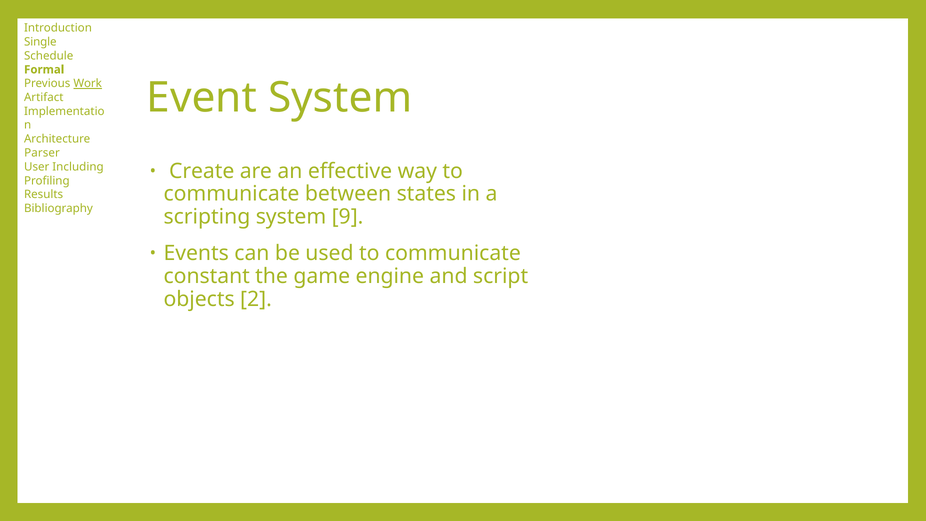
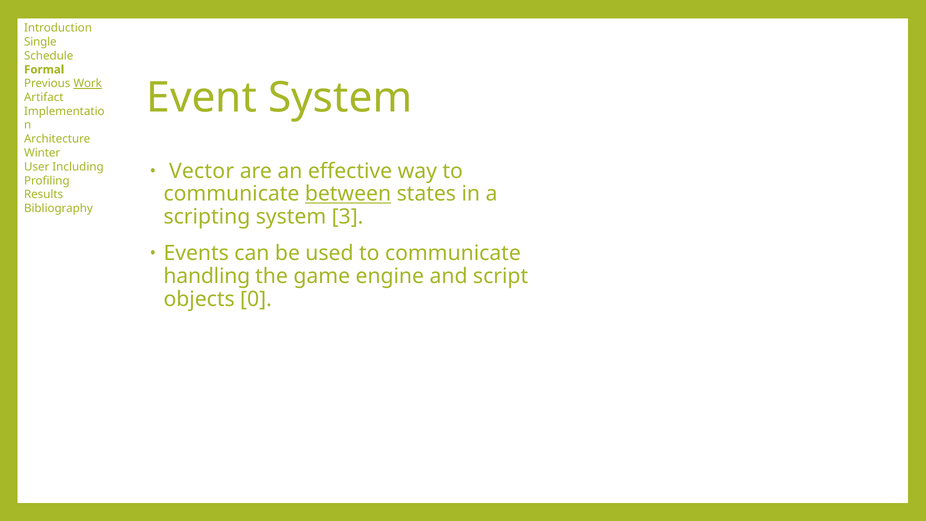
Parser: Parser -> Winter (42, 153)
Create: Create -> Vector (202, 171)
between underline: none -> present (348, 194)
9: 9 -> 3 (348, 217)
constant: constant -> handling (207, 276)
2: 2 -> 0 (256, 299)
